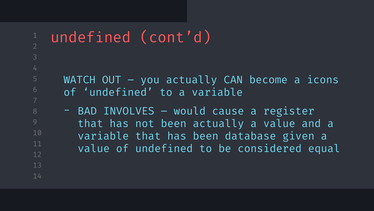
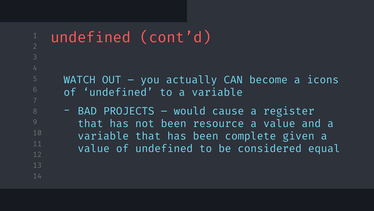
INVOLVES: INVOLVES -> PROJECTS (129, 111)
been actually: actually -> resource (218, 123)
database: database -> complete (250, 136)
